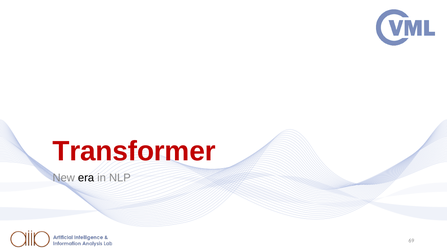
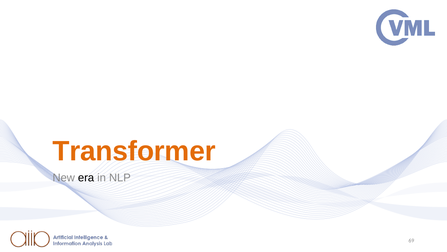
Transformer colour: red -> orange (134, 151)
